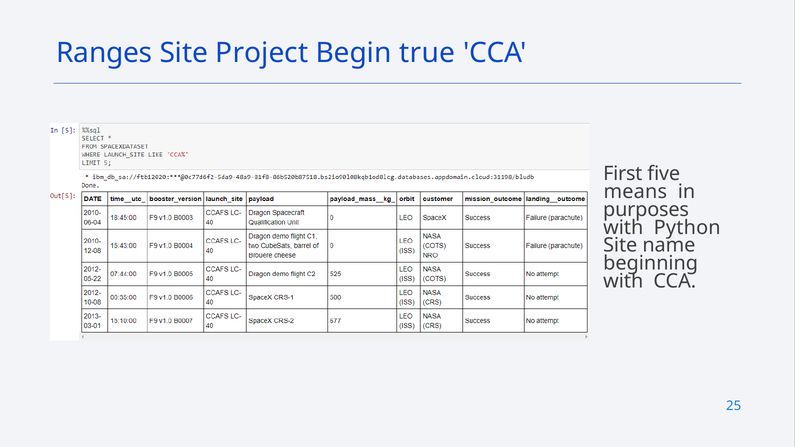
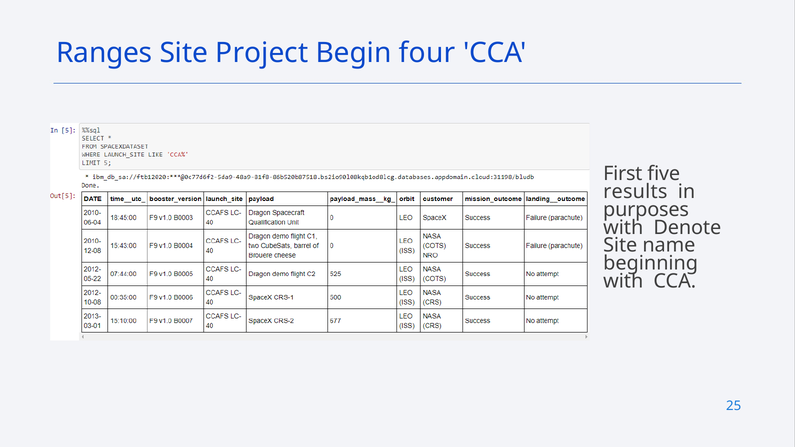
true: true -> four (427, 53)
means: means -> results (635, 192)
Python: Python -> Denote (687, 228)
